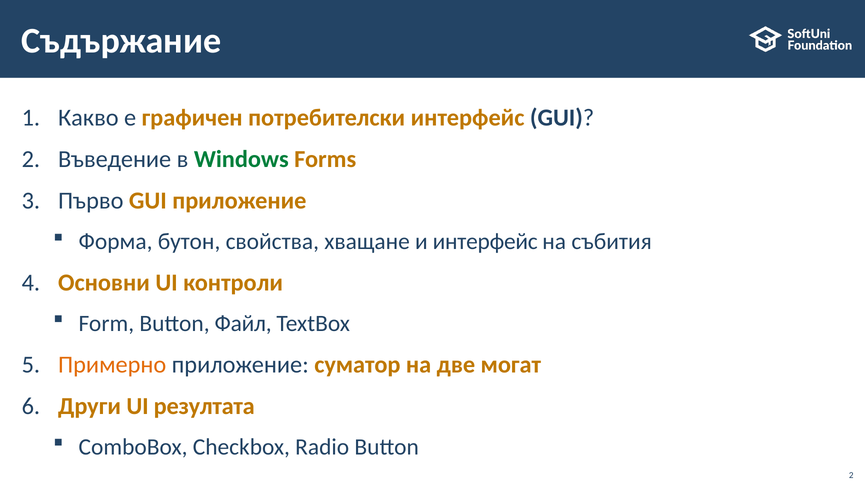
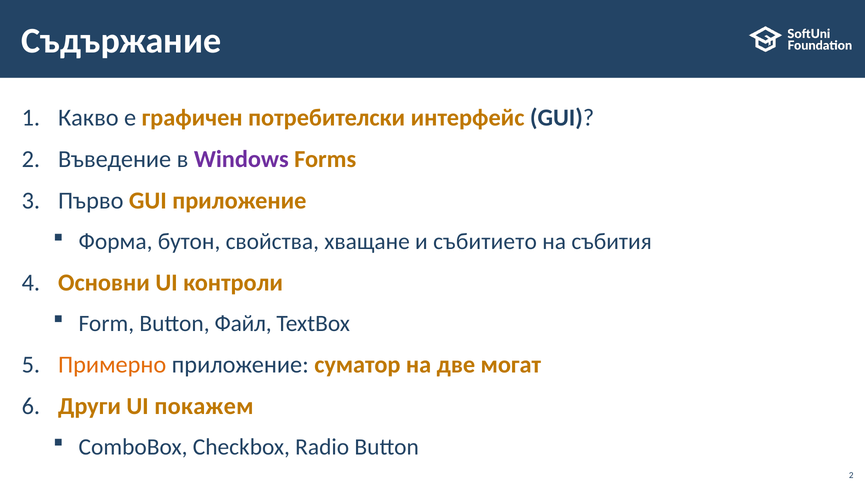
Windows colour: green -> purple (241, 159)
и интерфейс: интерфейс -> събитието (485, 241)
резултата: резултата -> покажем (204, 406)
